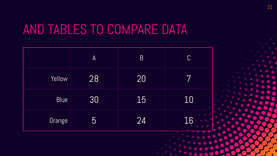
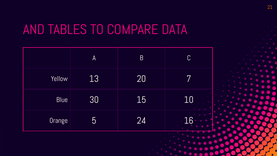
28: 28 -> 13 (94, 79)
